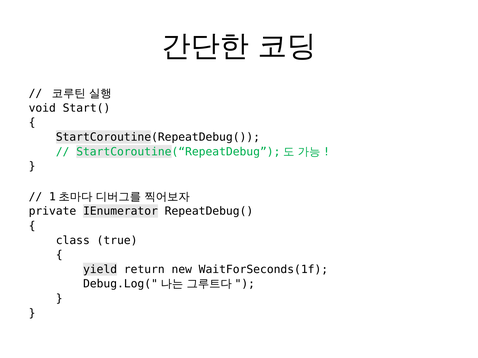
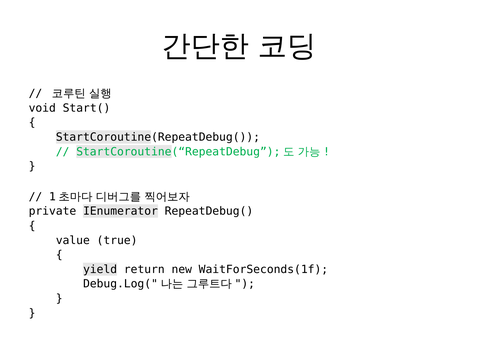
class: class -> value (73, 241)
